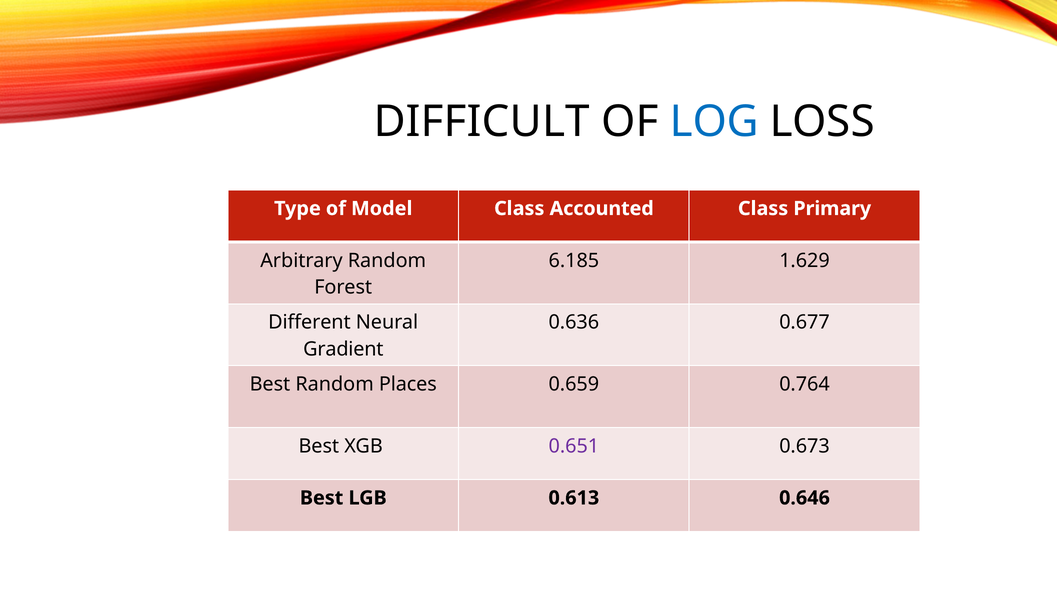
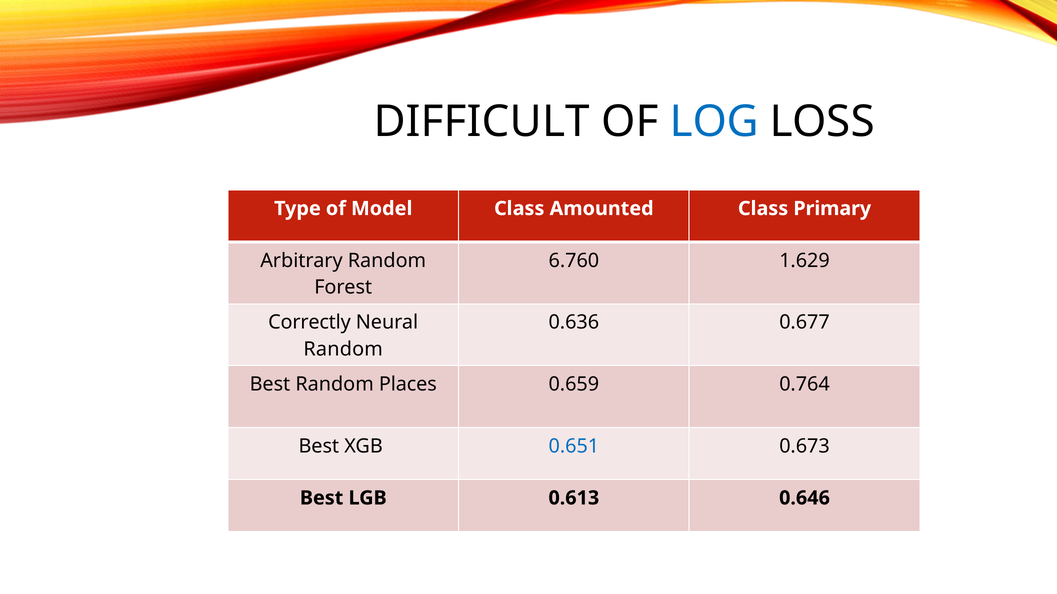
Accounted: Accounted -> Amounted (602, 209)
6.185: 6.185 -> 6.760 (574, 261)
Different: Different -> Correctly (309, 323)
Gradient: Gradient -> Random (343, 350)
0.651 colour: purple -> blue (574, 446)
